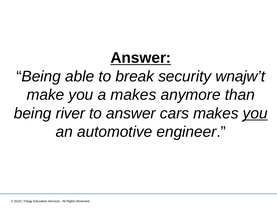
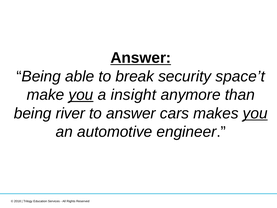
wnajw’t: wnajw’t -> space’t (240, 76)
you underline: none -> present (81, 95)
a makes: makes -> insight (133, 95)
